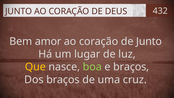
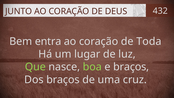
amor: amor -> entra (48, 41)
de Junto: Junto -> Toda (149, 41)
Que colour: yellow -> light green (35, 67)
